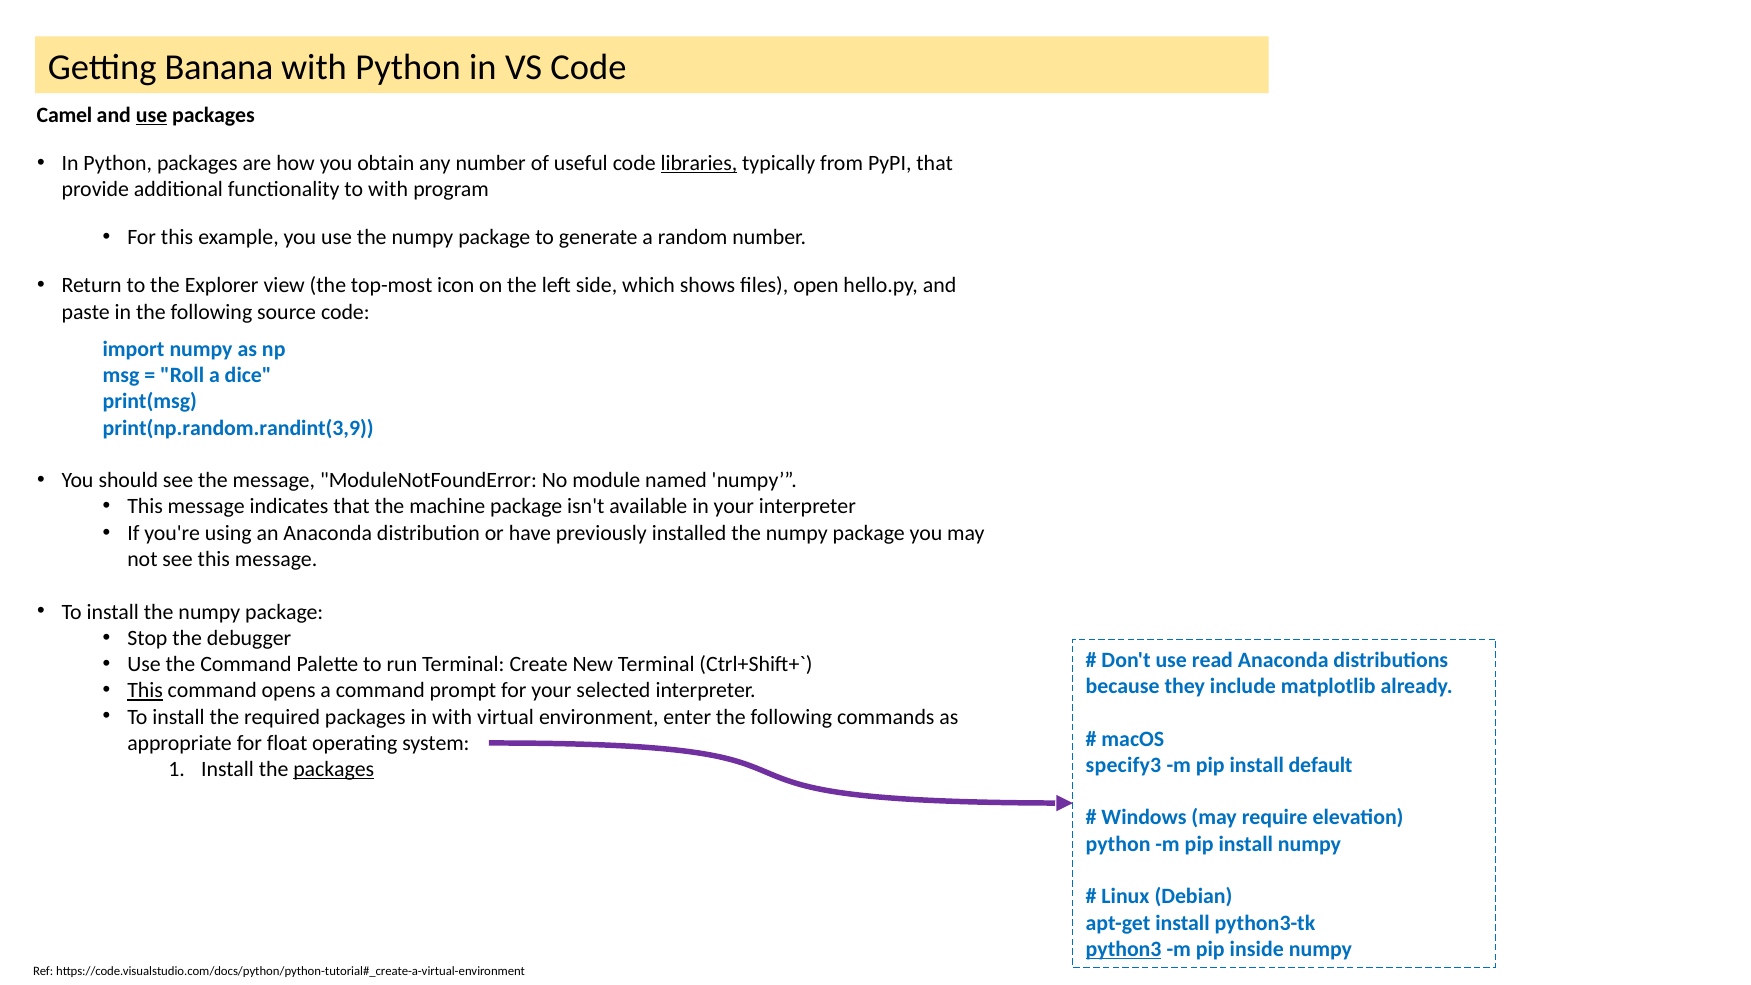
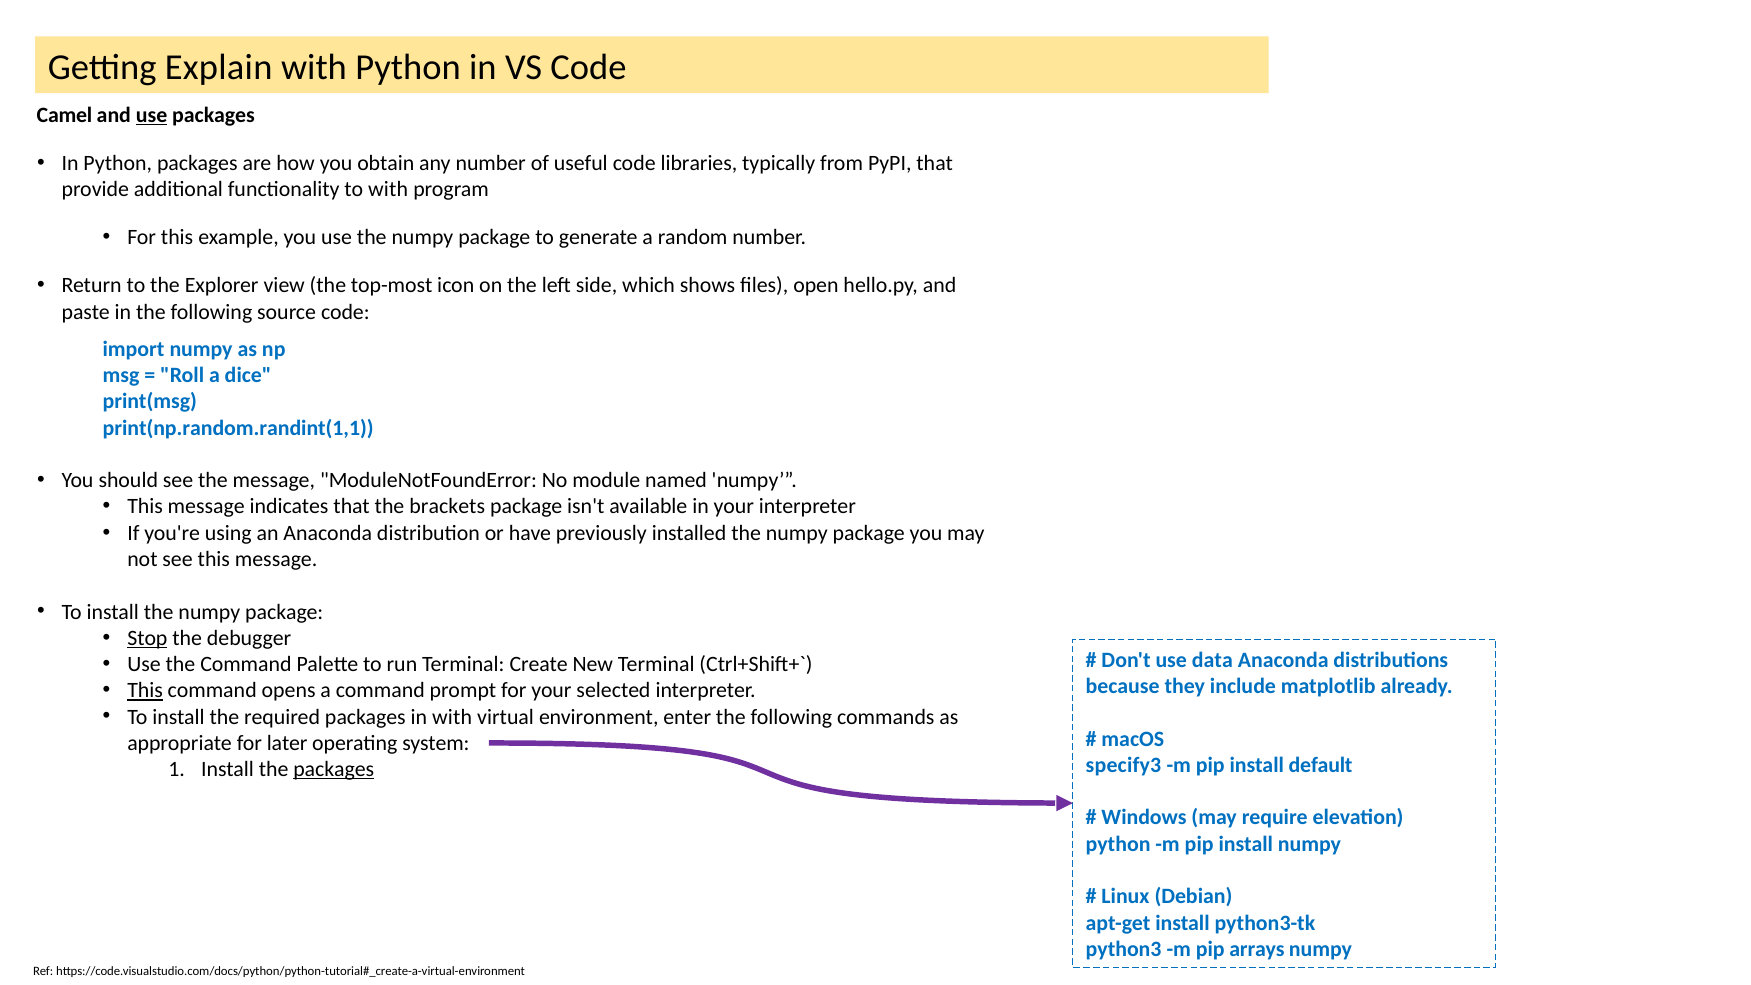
Banana: Banana -> Explain (219, 67)
libraries underline: present -> none (699, 163)
print(np.random.randint(3,9: print(np.random.randint(3,9 -> print(np.random.randint(1,1 (238, 428)
machine: machine -> brackets (447, 507)
Stop underline: none -> present (147, 638)
read: read -> data (1212, 660)
float: float -> later (287, 743)
python3 underline: present -> none (1124, 949)
inside: inside -> arrays (1257, 949)
